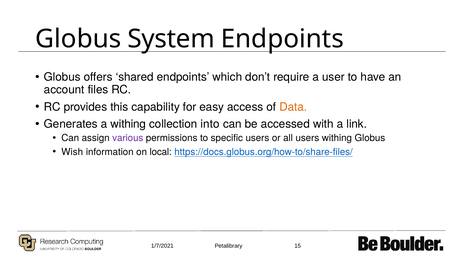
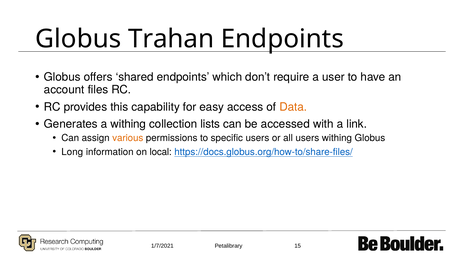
System: System -> Trahan (171, 39)
into: into -> lists (210, 124)
various colour: purple -> orange (128, 138)
Wish: Wish -> Long (72, 152)
